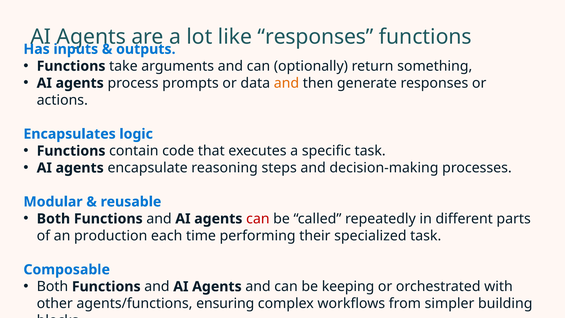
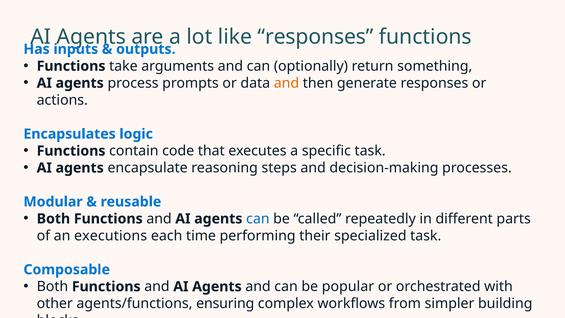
can colour: red -> blue (258, 219)
production: production -> executions (111, 236)
keeping: keeping -> popular (348, 286)
